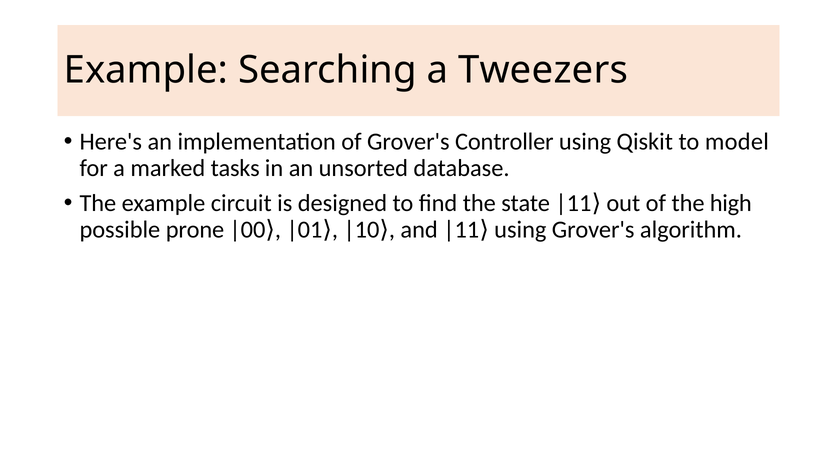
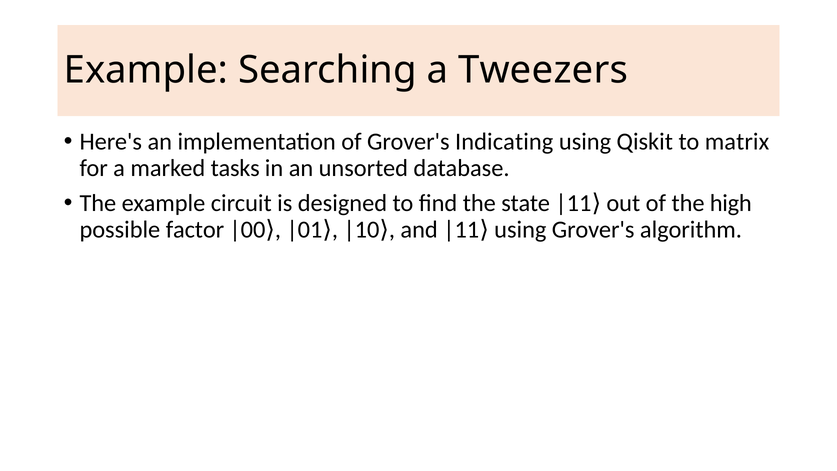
Controller: Controller -> Indicating (504, 142)
model: model -> matrix (737, 142)
prone: prone -> factor (195, 229)
